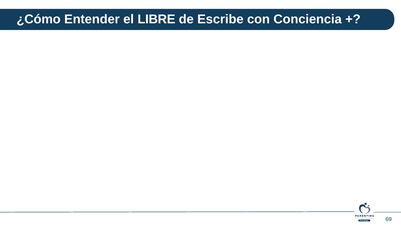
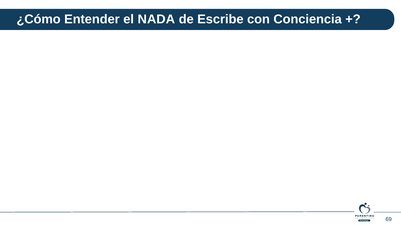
LIBRE: LIBRE -> NADA (156, 19)
